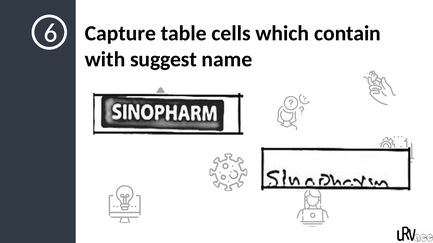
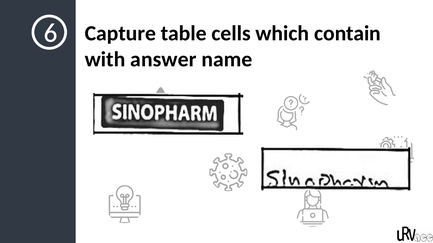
suggest: suggest -> answer (163, 60)
